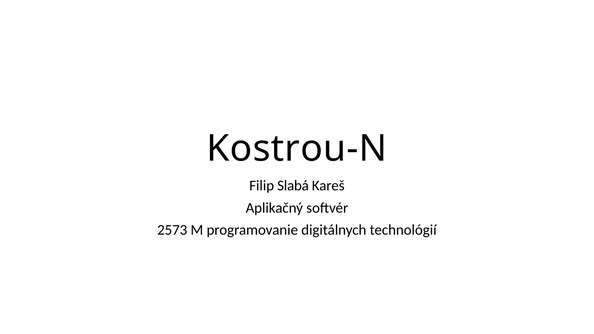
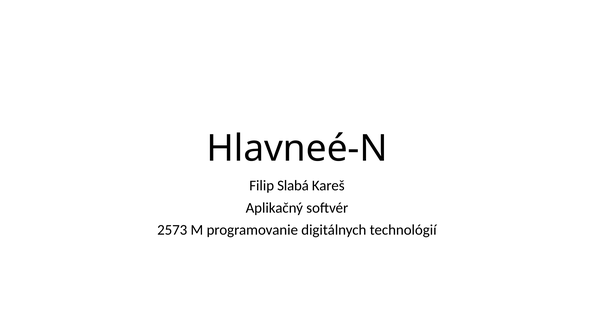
Kostrou-N: Kostrou-N -> Hlavneé-N (297, 148)
